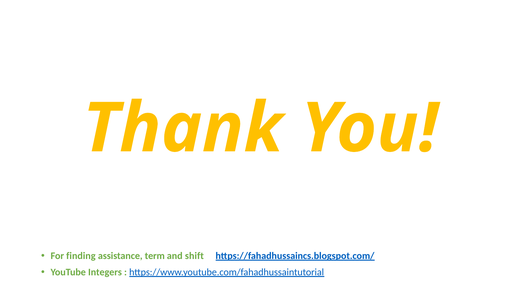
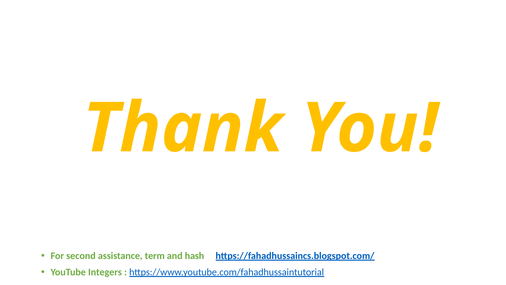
finding: finding -> second (81, 256)
shift: shift -> hash (194, 256)
